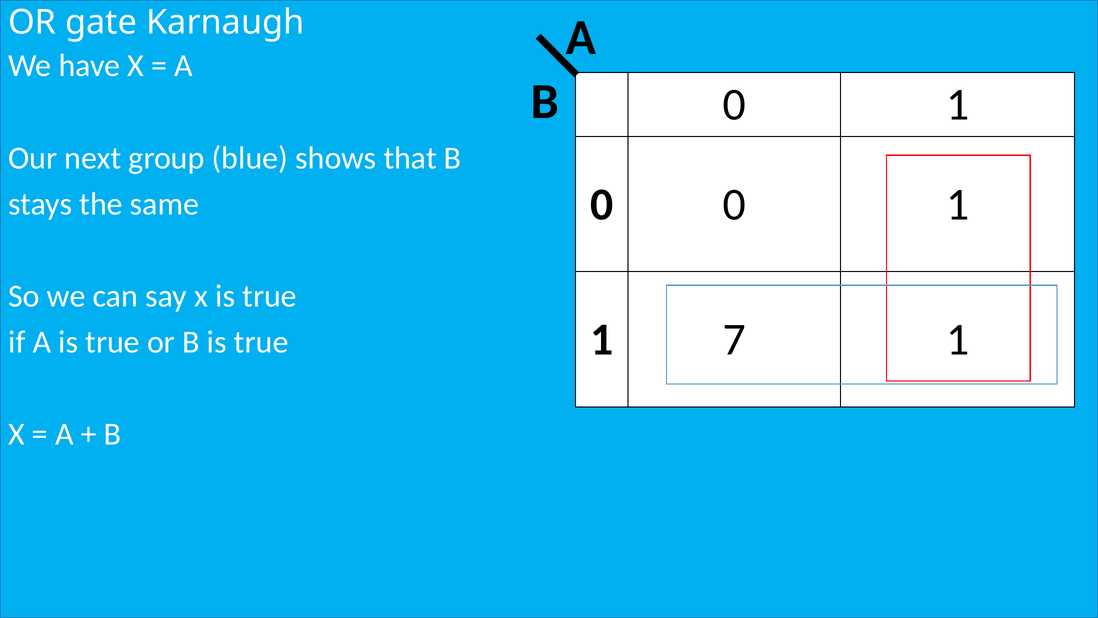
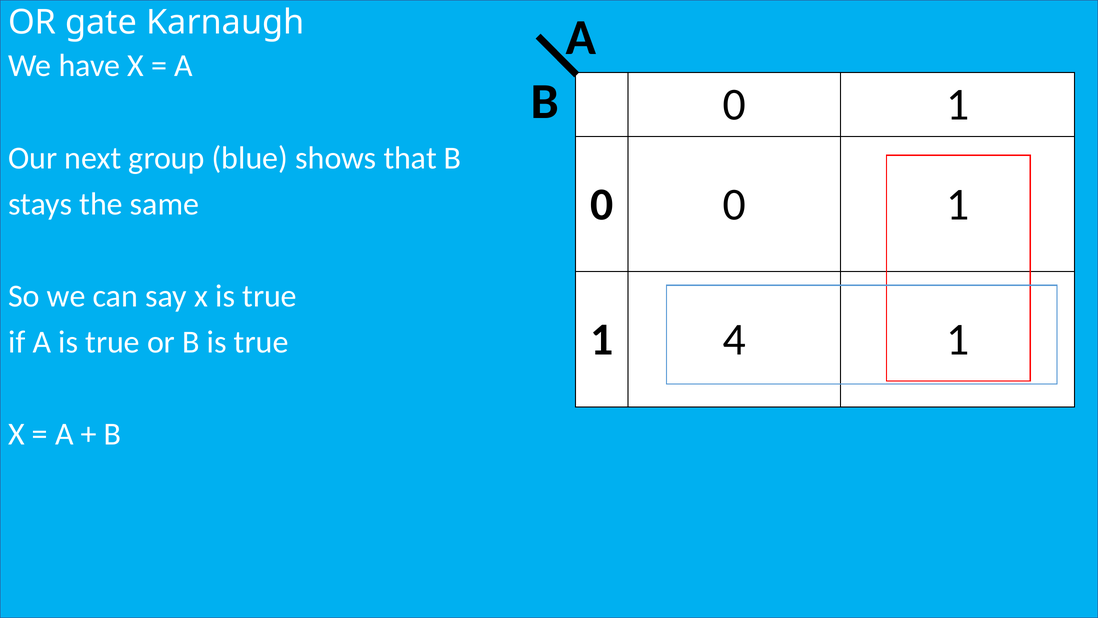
7: 7 -> 4 (734, 340)
